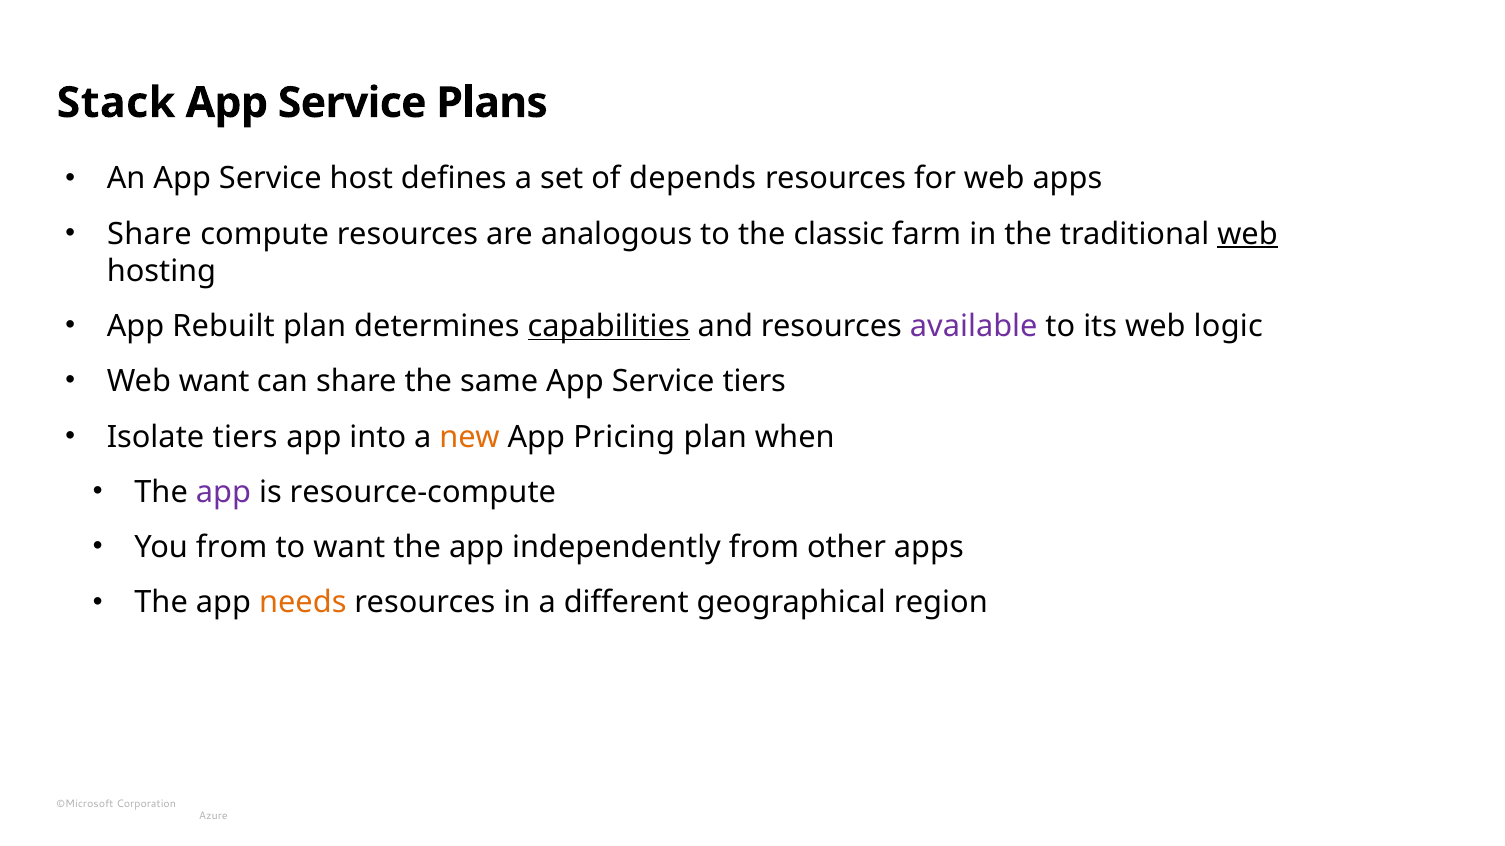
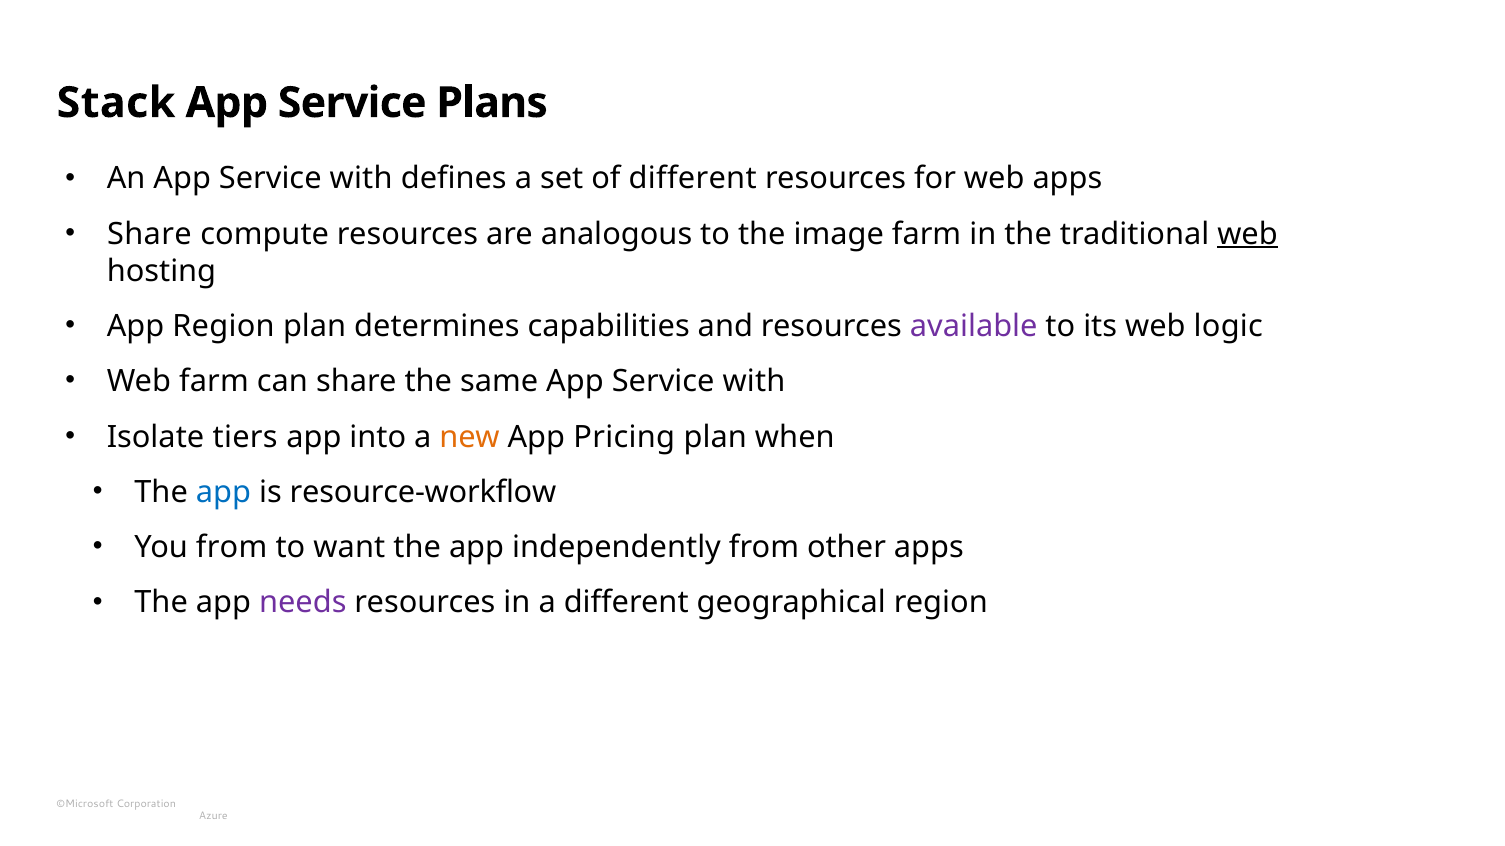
An App Service host: host -> with (361, 179)
of depends: depends -> different (693, 179)
classic: classic -> image (839, 234)
App Rebuilt: Rebuilt -> Region (223, 326)
capabilities underline: present -> none (609, 326)
Web want: want -> farm (214, 382)
same App Service tiers: tiers -> with (754, 382)
app colour: purple -> blue (223, 492)
resource-compute: resource-compute -> resource-workflow (423, 492)
needs colour: orange -> purple (303, 603)
